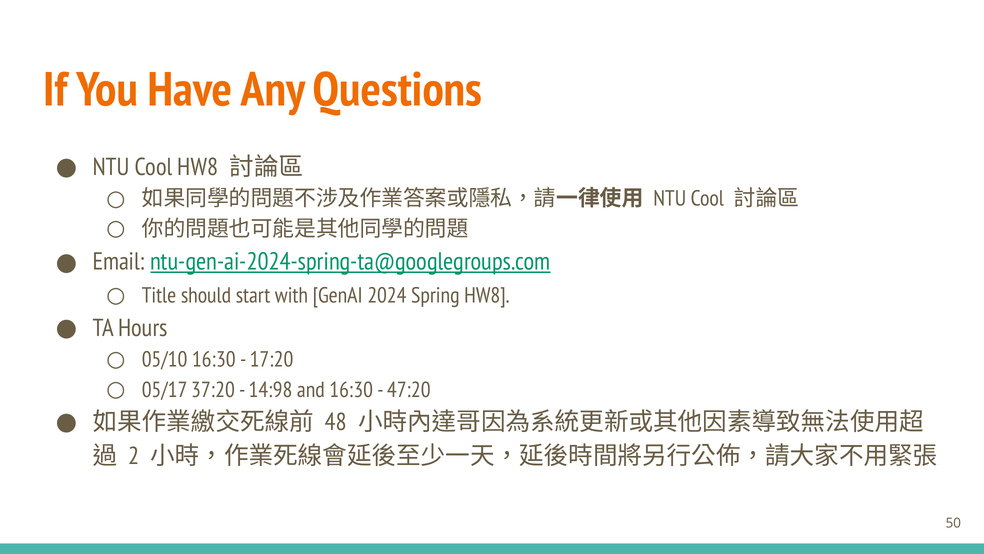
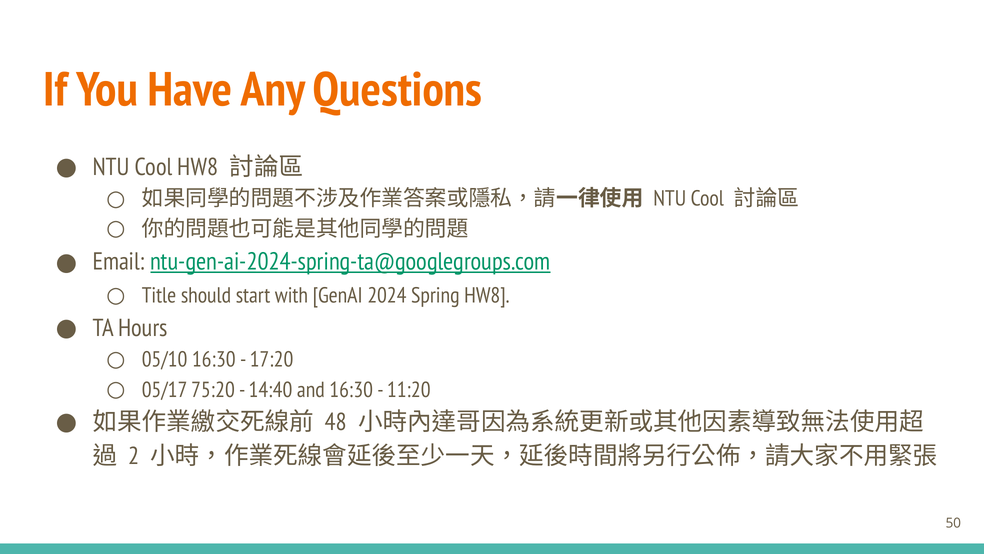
37:20: 37:20 -> 75:20 (213, 389)
14:98: 14:98 -> 14:40 (270, 389)
47:20: 47:20 -> 11:20 (409, 389)
